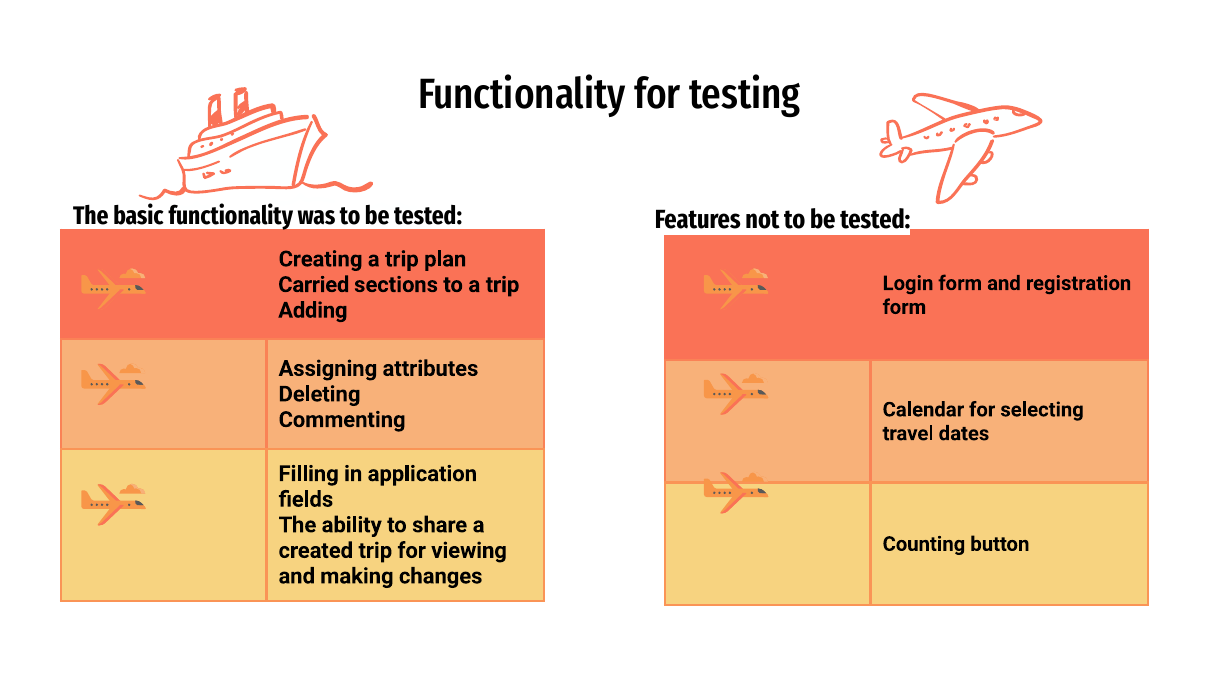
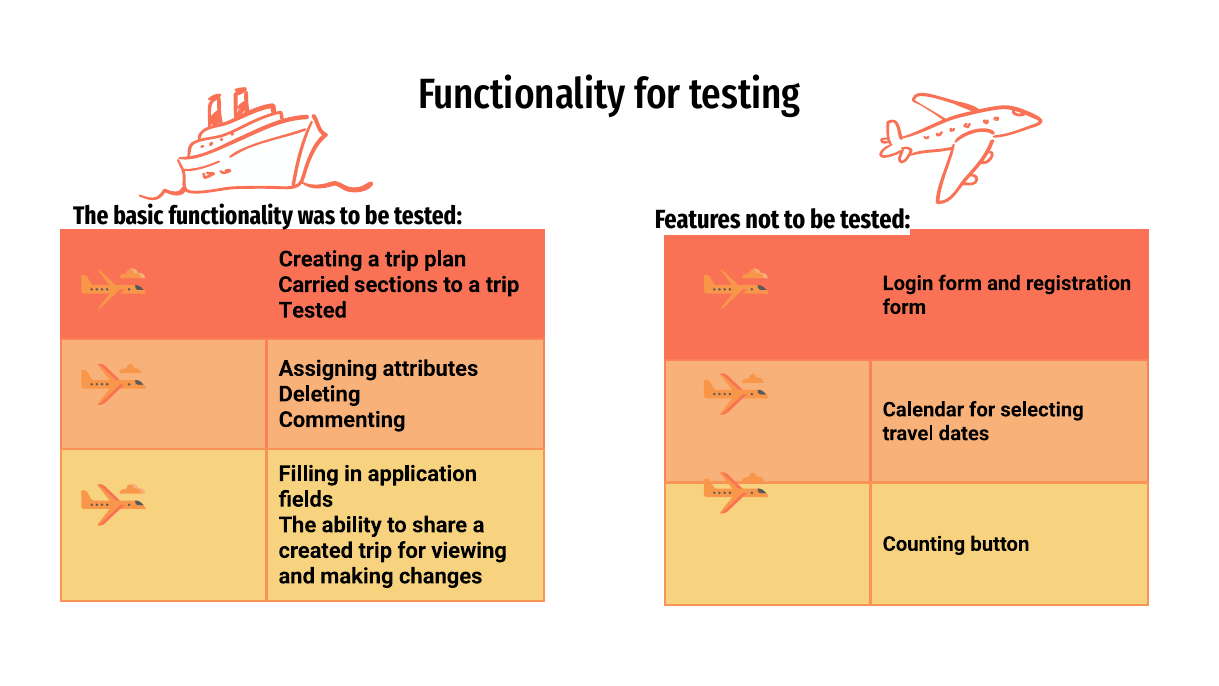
Adding: Adding -> Tested (313, 310)
